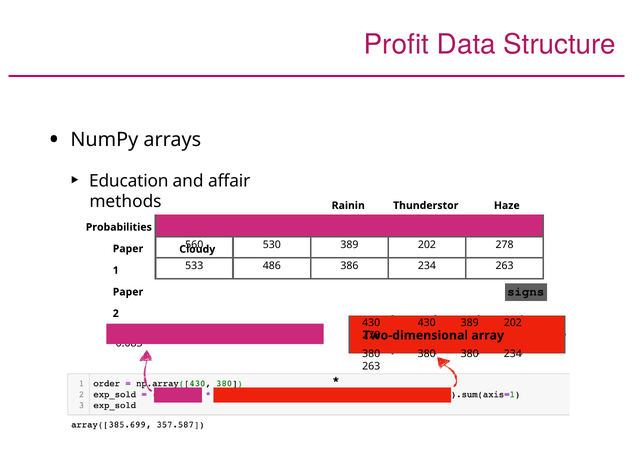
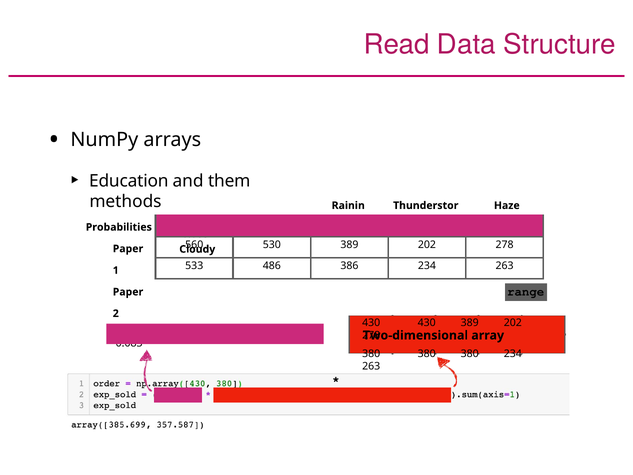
Profit: Profit -> Read (397, 44)
affair: affair -> them (229, 181)
signs: signs -> range (526, 291)
